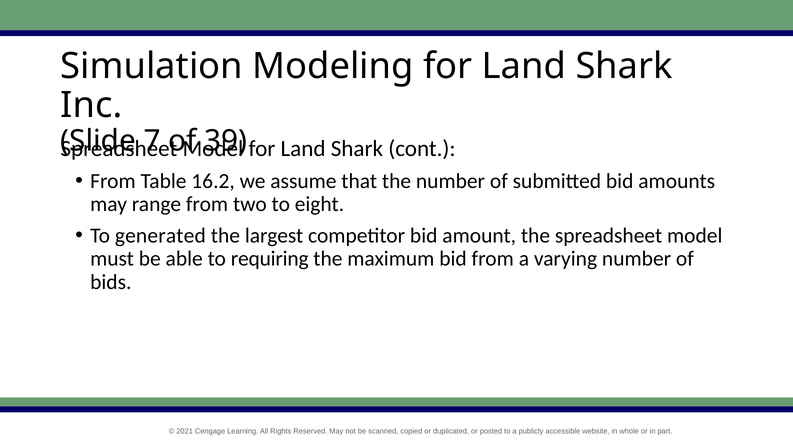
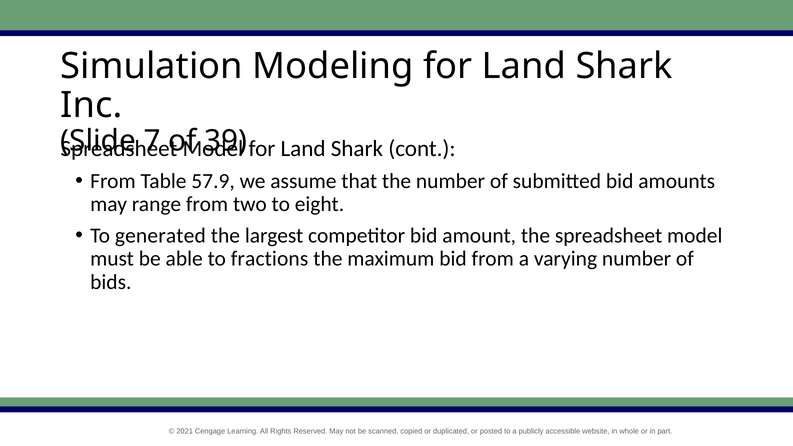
16.2: 16.2 -> 57.9 (213, 181)
requiring: requiring -> fractions (270, 259)
